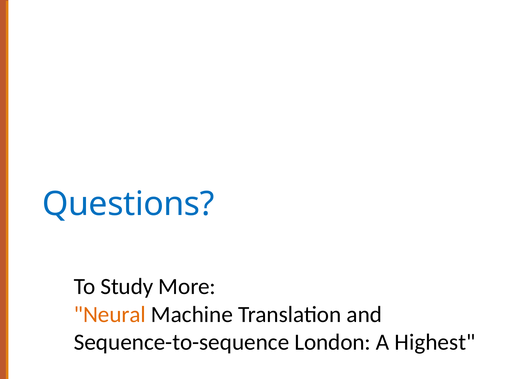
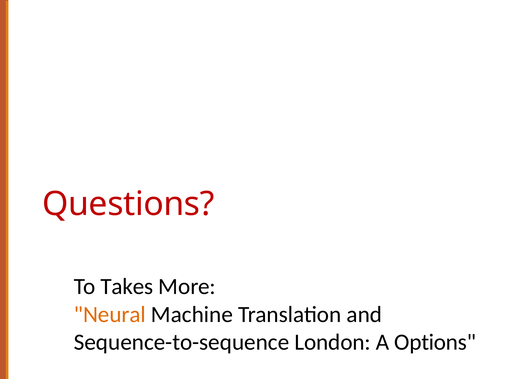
Questions colour: blue -> red (128, 204)
Study: Study -> Takes (127, 287)
Highest: Highest -> Options (435, 343)
